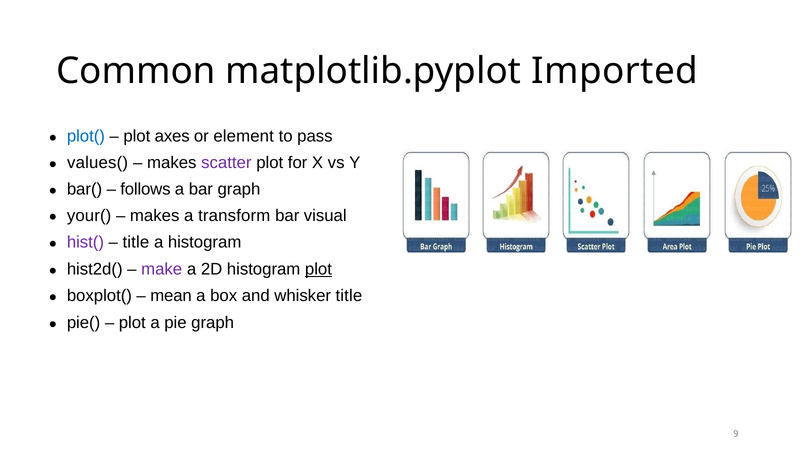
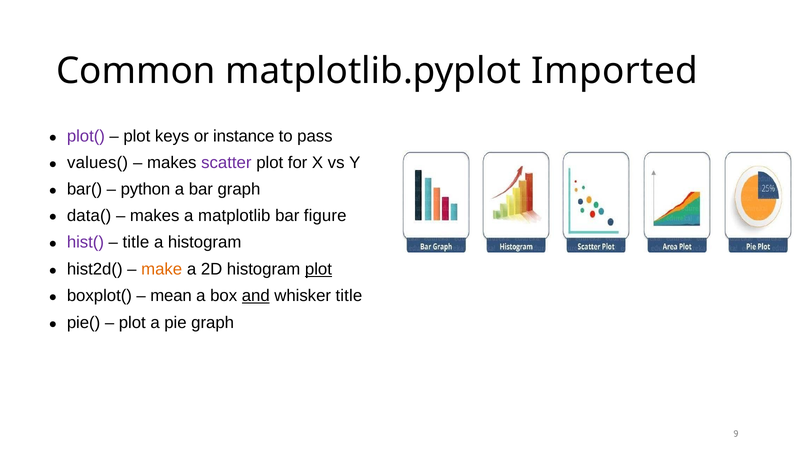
plot( colour: blue -> purple (86, 136)
axes: axes -> keys (172, 136)
element: element -> instance (244, 136)
follows: follows -> python (145, 189)
your(: your( -> data( (89, 215)
transform: transform -> matplotlib (234, 215)
visual: visual -> figure (325, 215)
make colour: purple -> orange (162, 269)
and underline: none -> present (256, 296)
